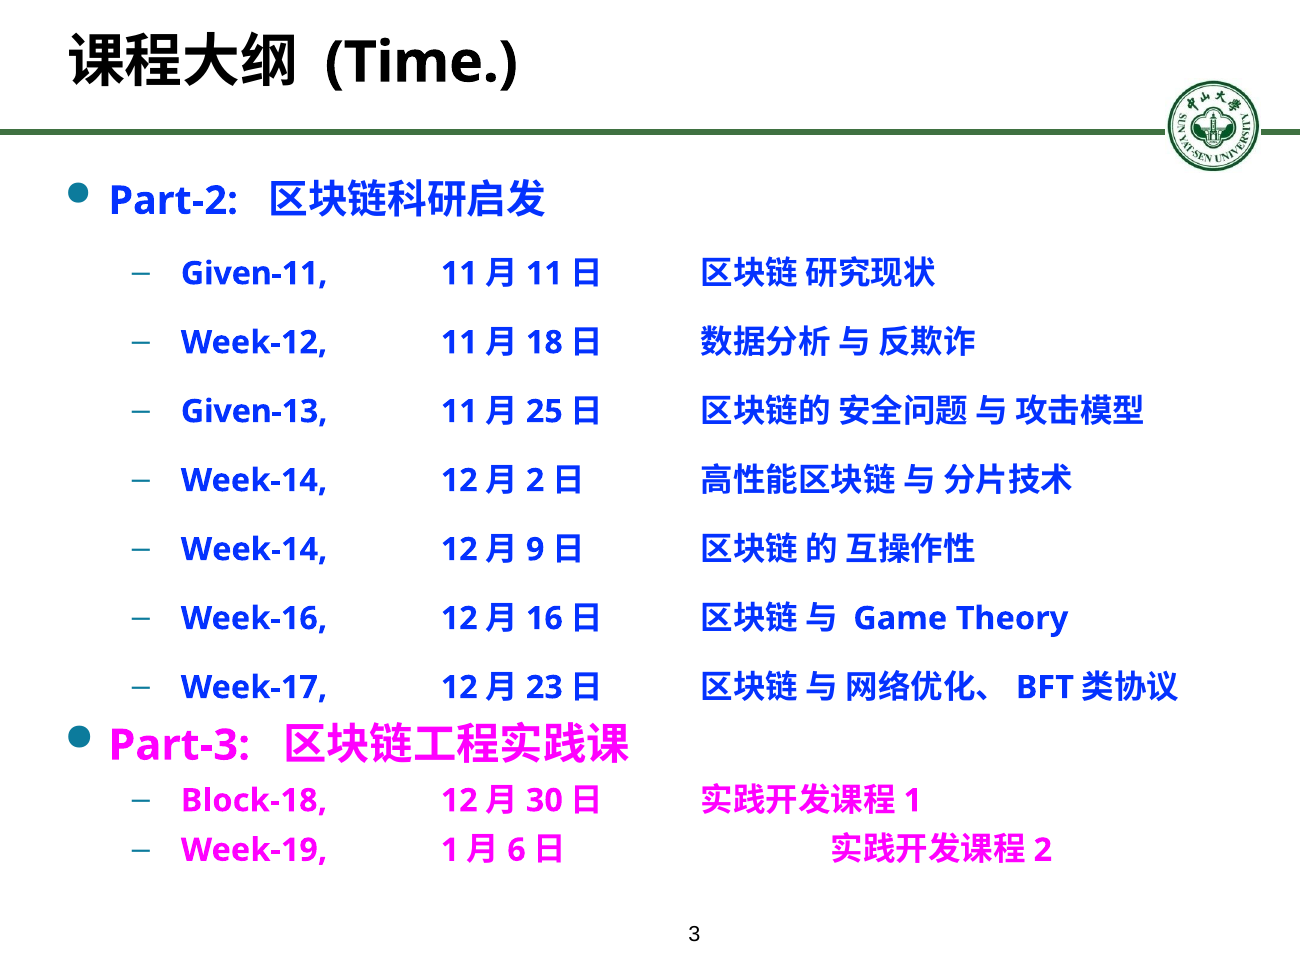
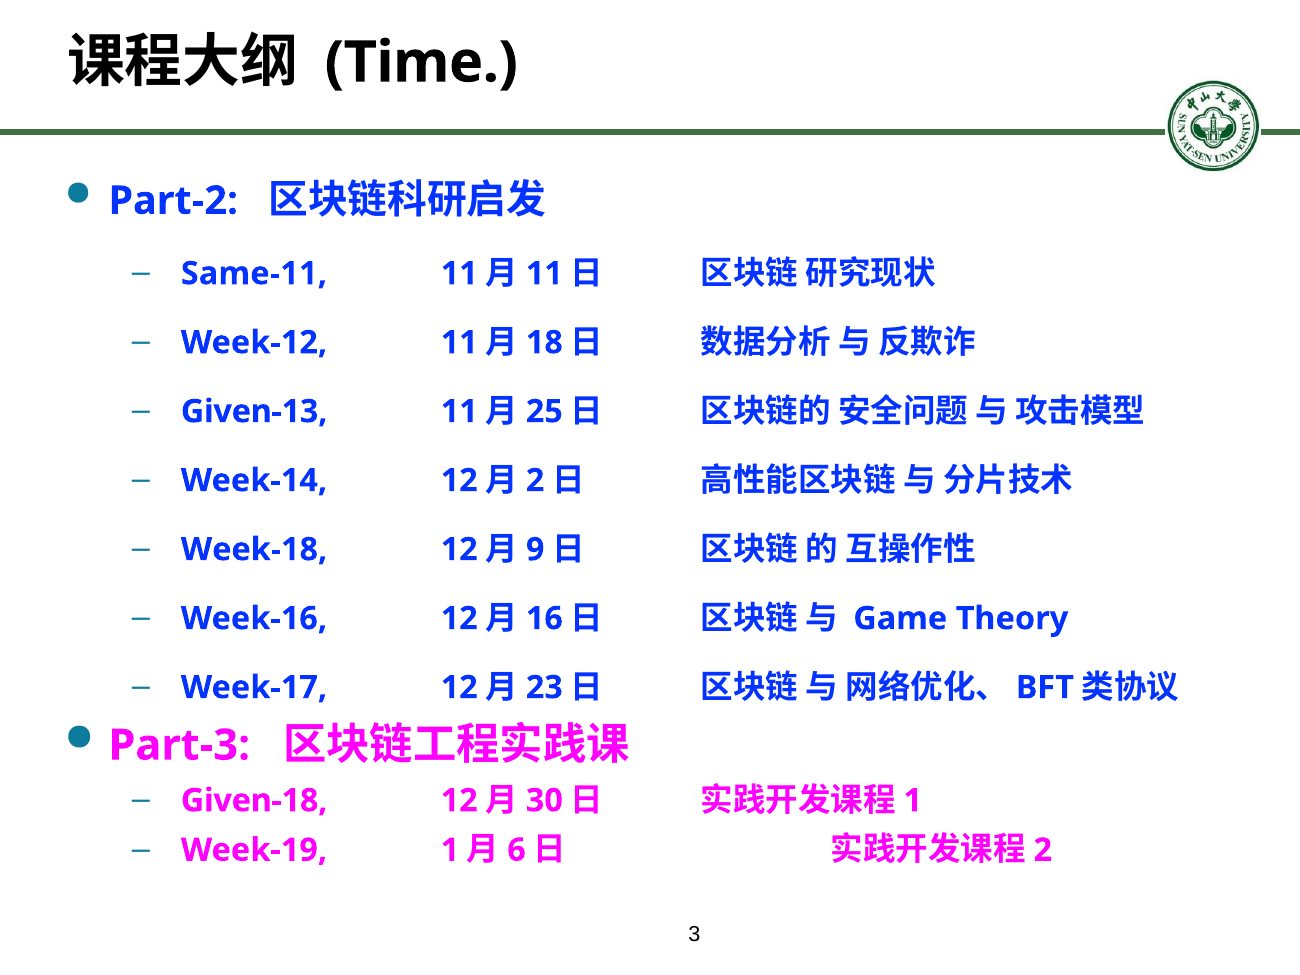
Given-11: Given-11 -> Same-11 (254, 274)
Week-14: Week-14 -> Week-18 (254, 550)
Block-18: Block-18 -> Given-18 (254, 801)
